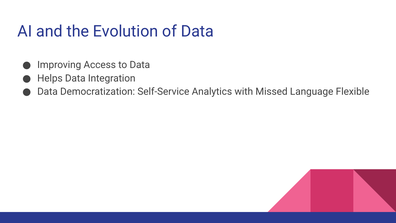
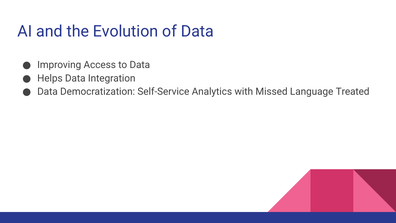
Flexible: Flexible -> Treated (353, 92)
